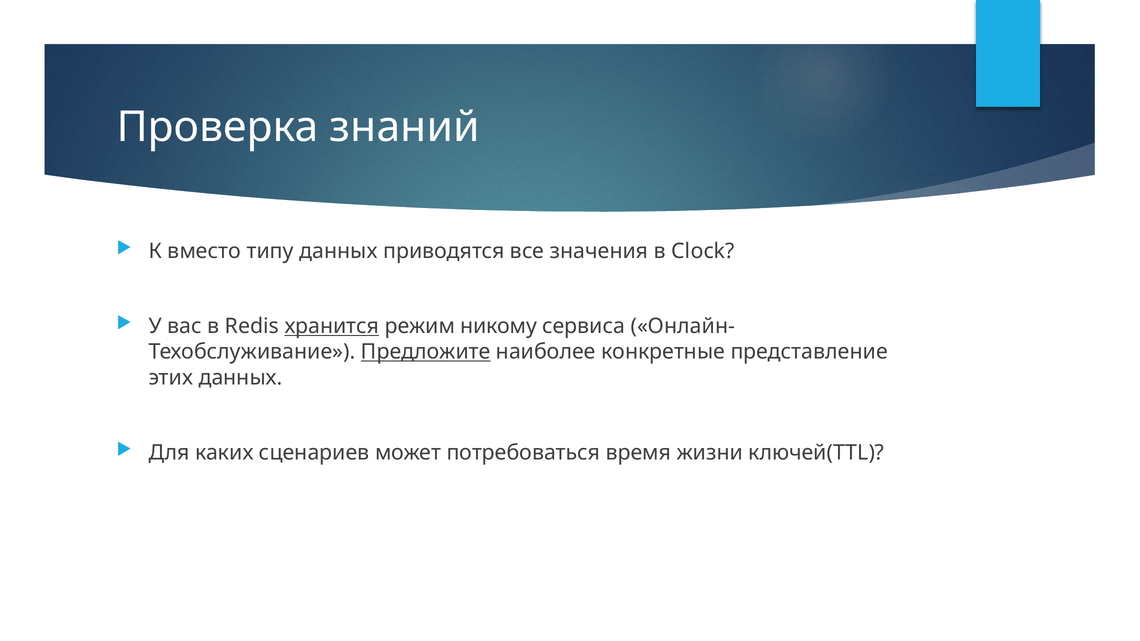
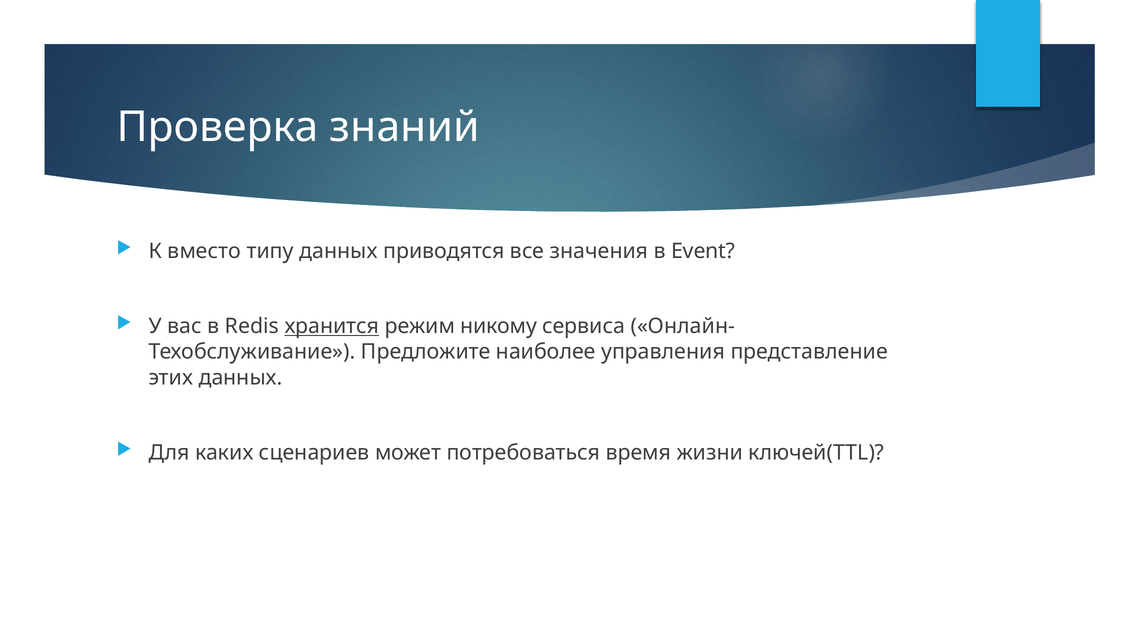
Clock: Clock -> Event (703, 251)
Предложите underline: present -> none (426, 352)
конкретные: конкретные -> управления (663, 352)
